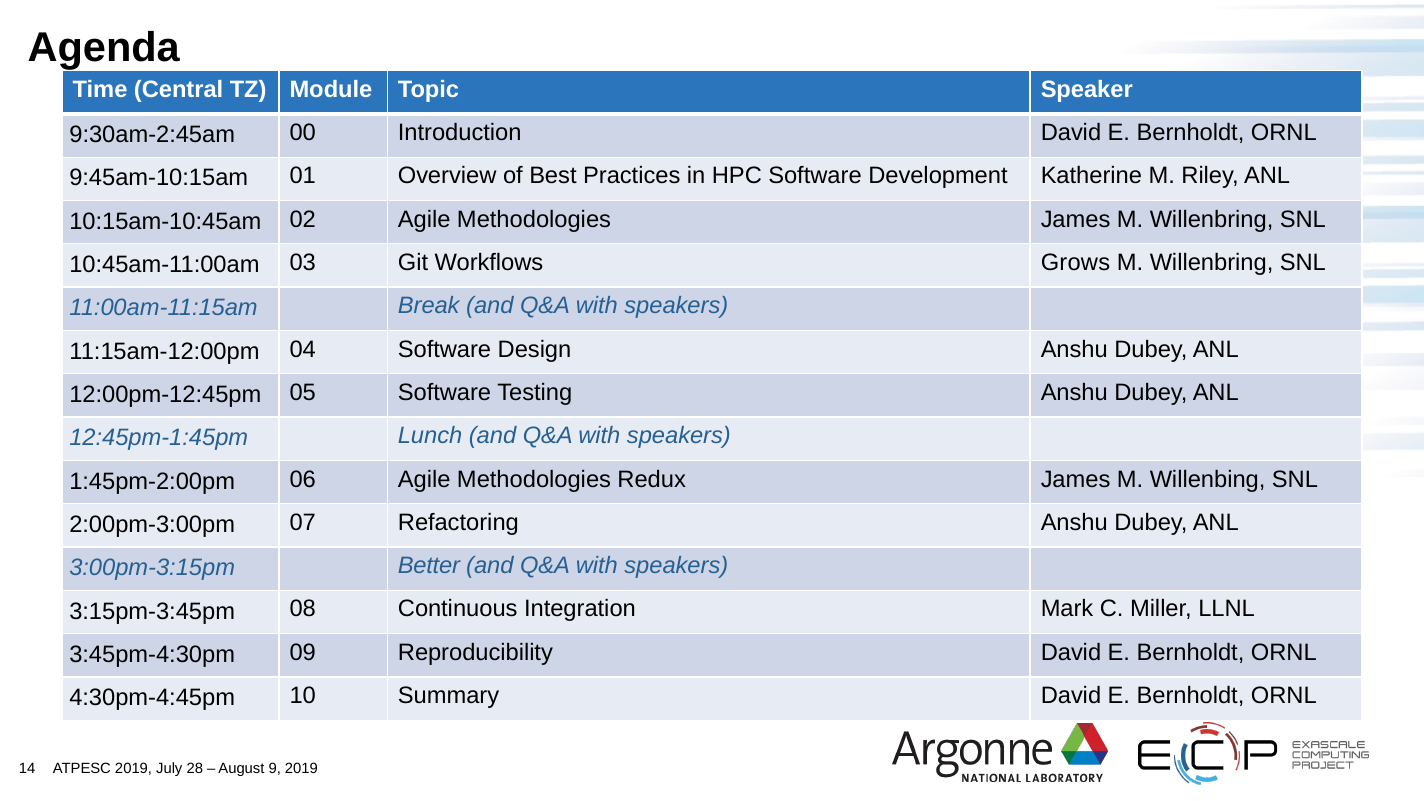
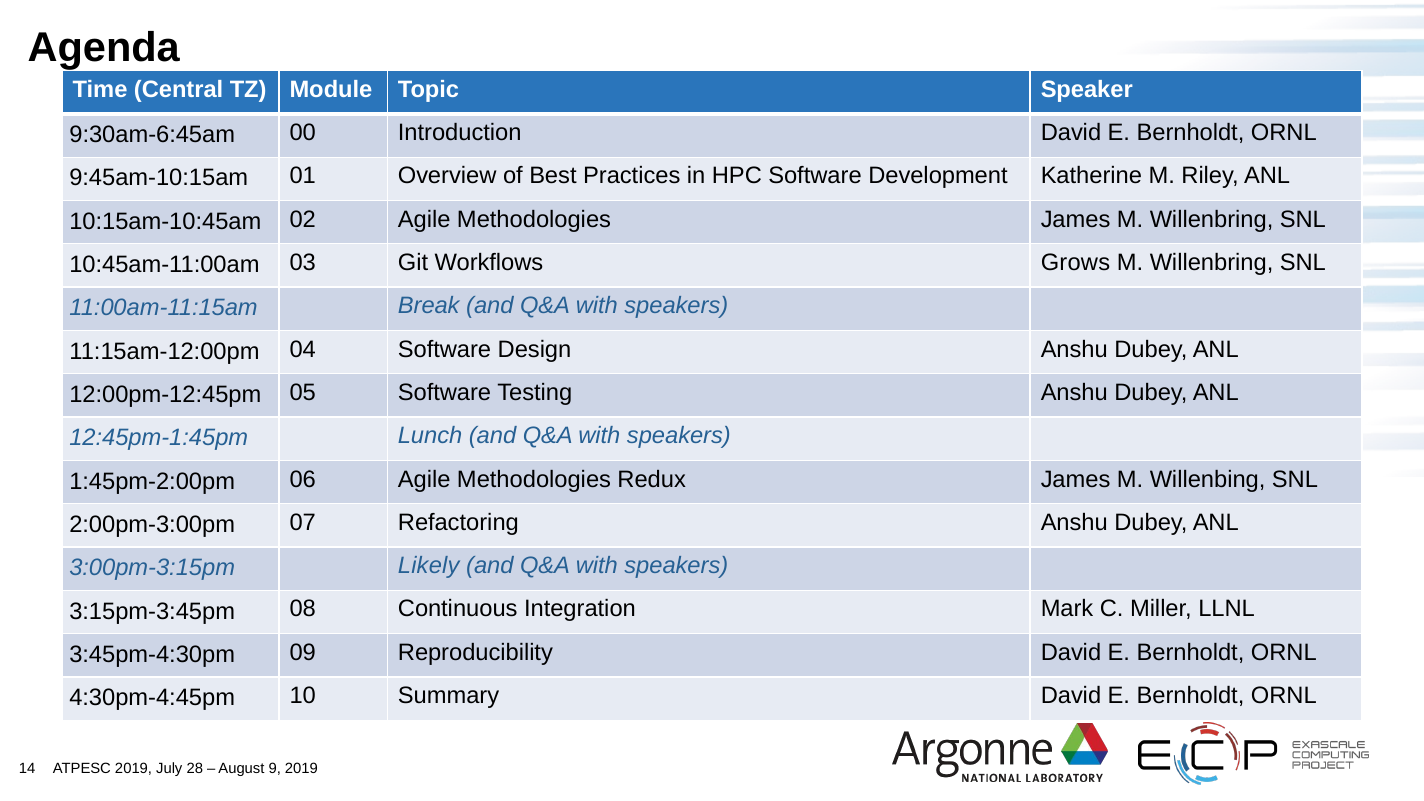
9:30am-2:45am: 9:30am-2:45am -> 9:30am-6:45am (152, 135)
Better: Better -> Likely (429, 566)
